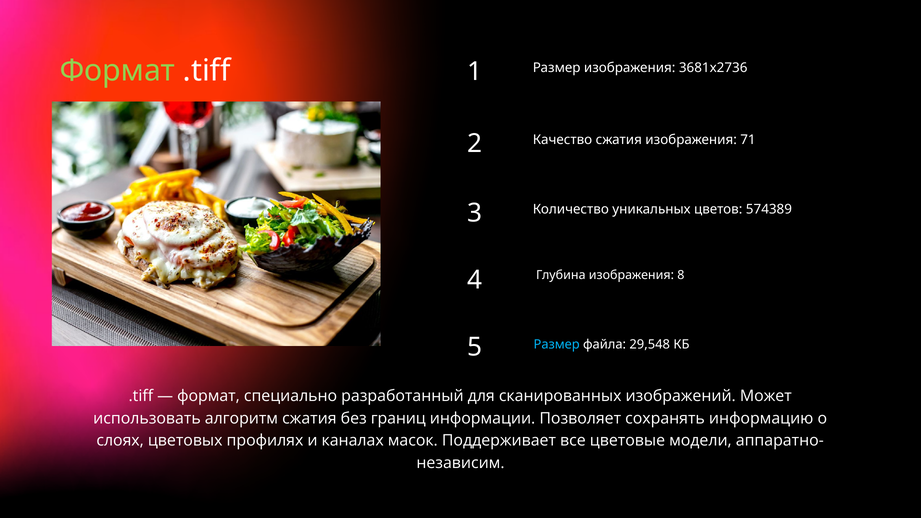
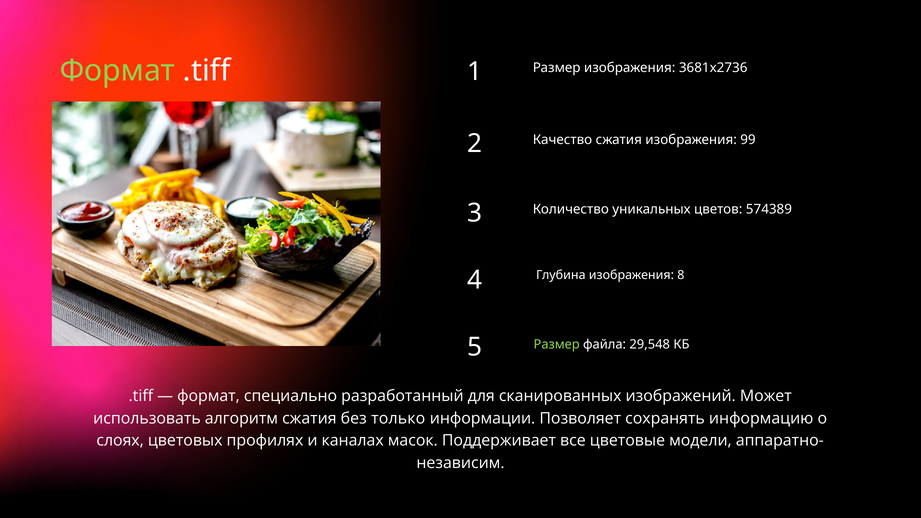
71: 71 -> 99 (748, 140)
Размер colour: light blue -> light green (557, 345)
границ: границ -> только (398, 418)
